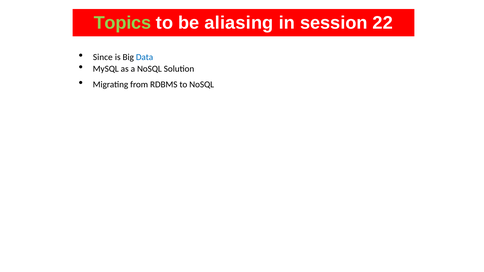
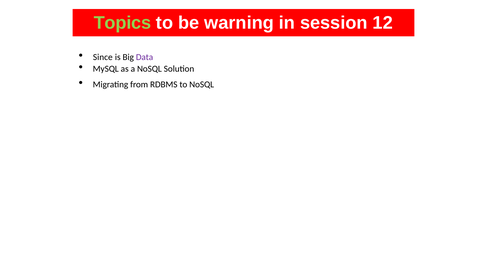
aliasing: aliasing -> warning (239, 23)
22: 22 -> 12 (383, 23)
Data colour: blue -> purple (145, 57)
